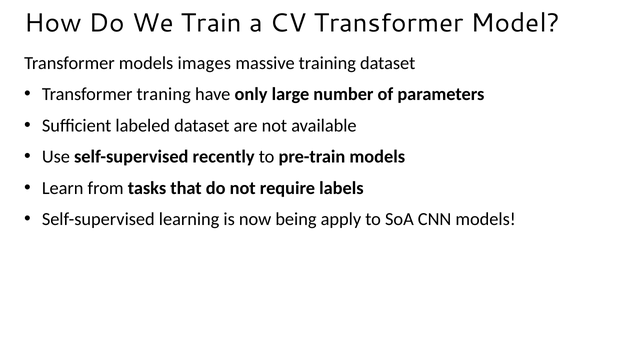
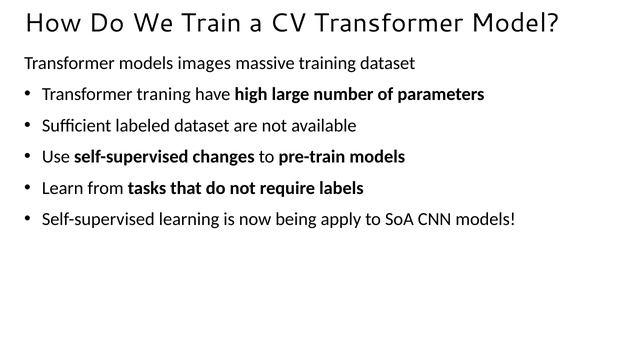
only: only -> high (251, 94)
recently: recently -> changes (224, 157)
